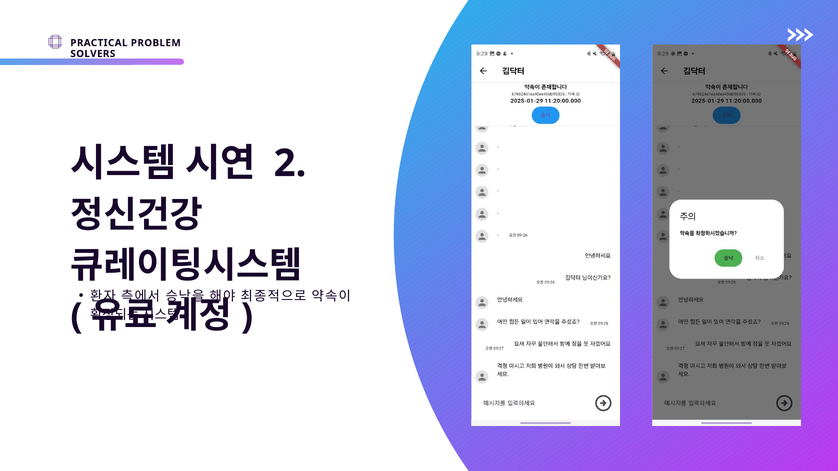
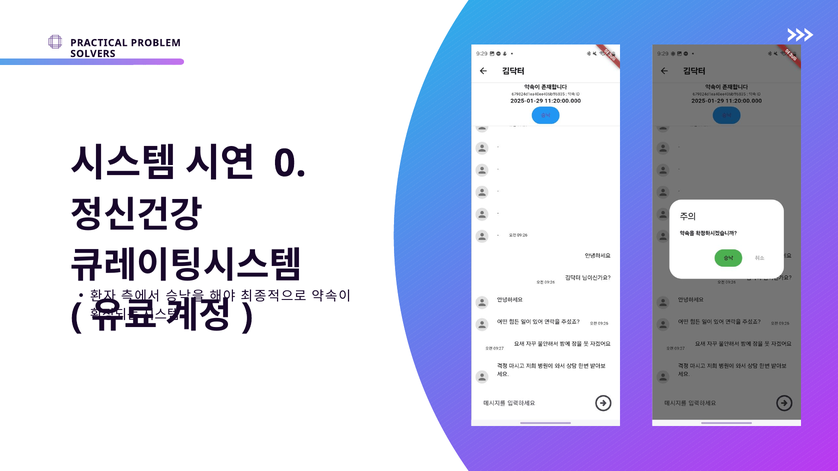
2: 2 -> 0 (290, 164)
